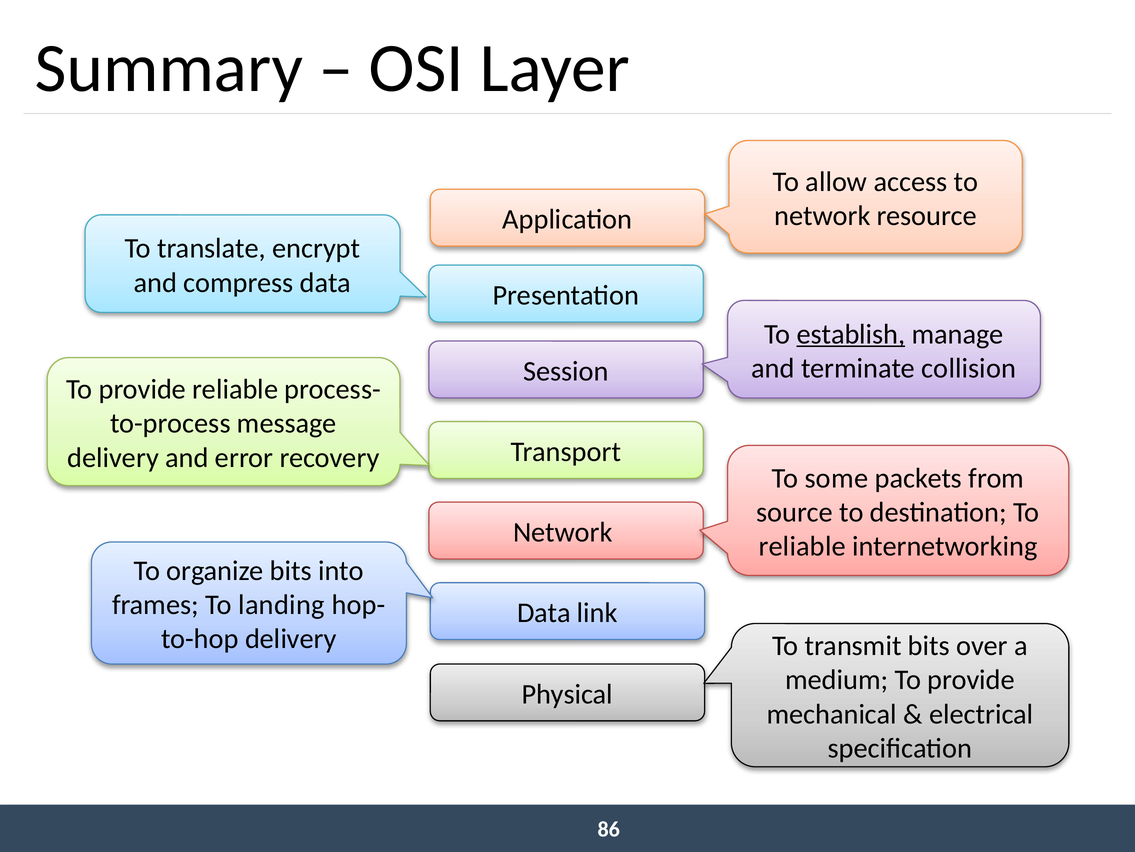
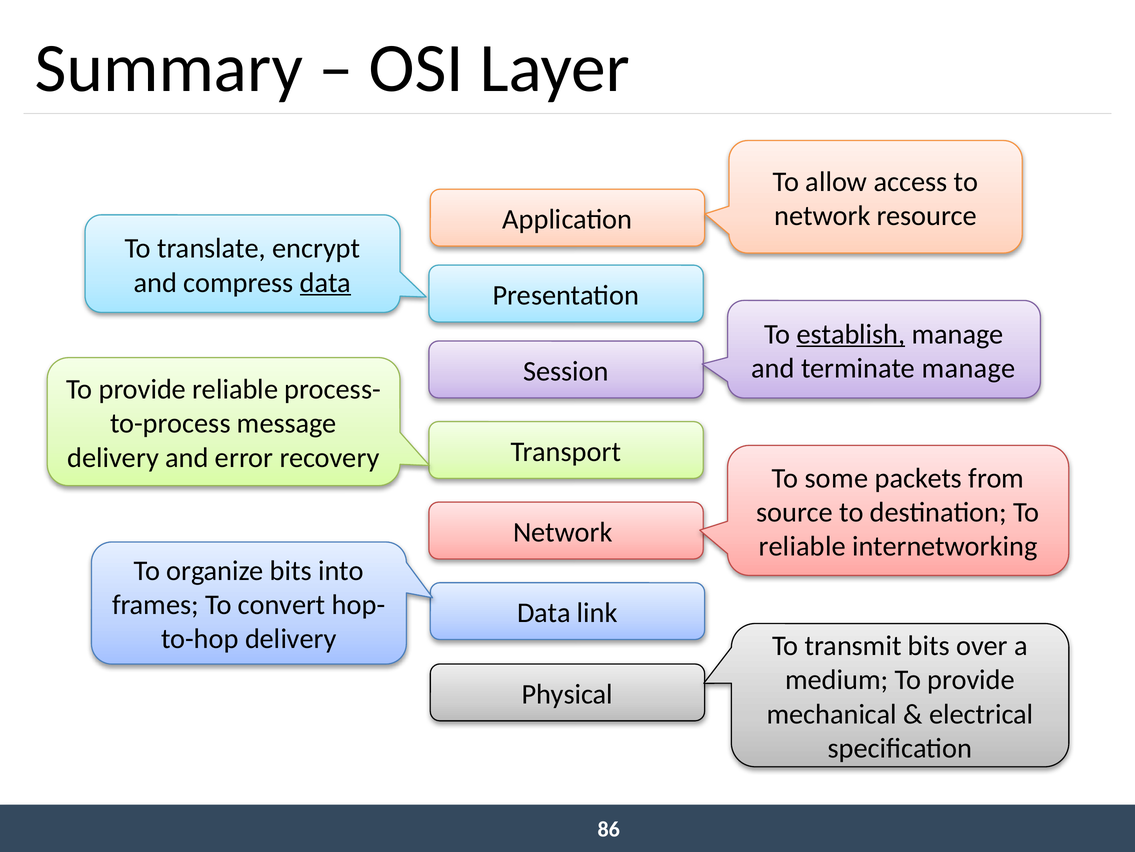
data underline: none -> present (325, 282)
terminate collision: collision -> manage (969, 368)
landing: landing -> convert (282, 604)
